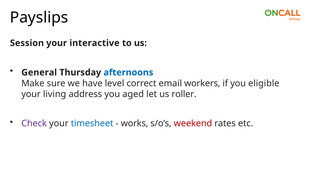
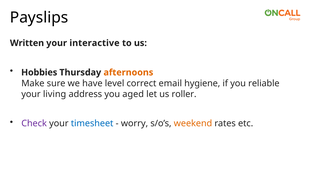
Session: Session -> Written (27, 43)
General: General -> Hobbies (39, 73)
afternoons colour: blue -> orange (128, 73)
workers: workers -> hygiene (202, 83)
eligible: eligible -> reliable (264, 83)
works: works -> worry (134, 124)
weekend colour: red -> orange (193, 124)
